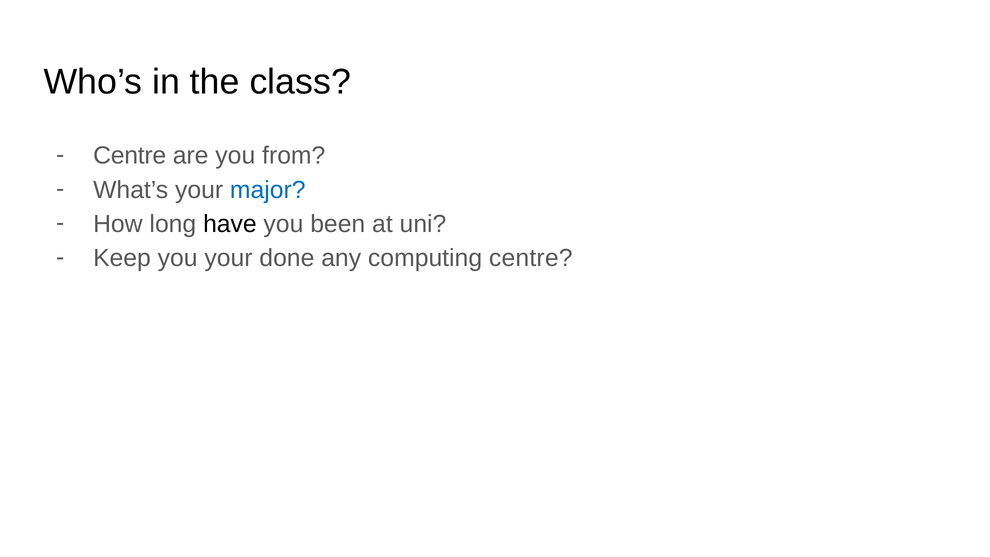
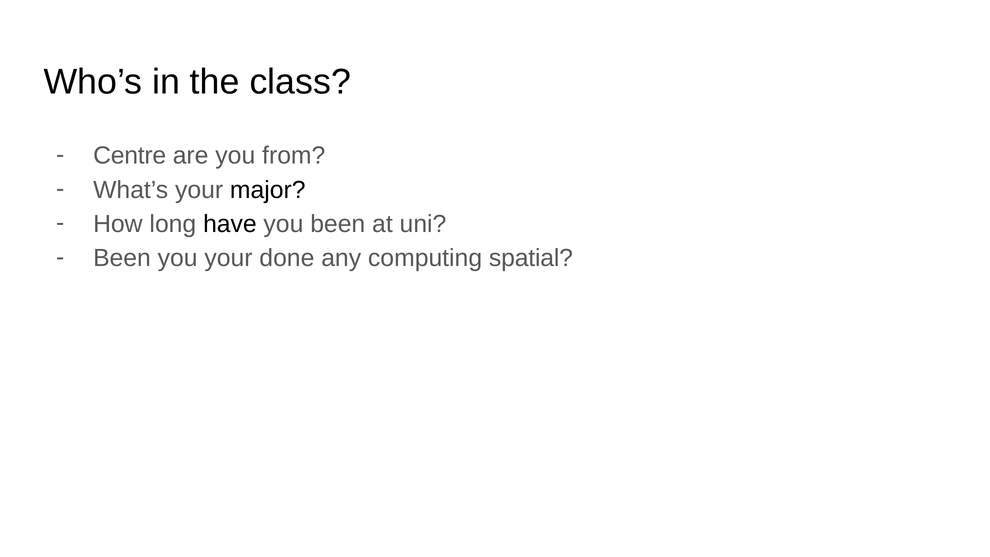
major colour: blue -> black (268, 190)
Keep: Keep -> Been (122, 258)
computing centre: centre -> spatial (531, 258)
